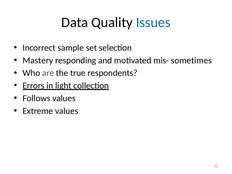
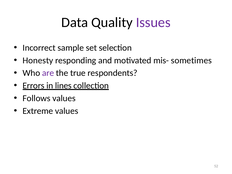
Issues colour: blue -> purple (153, 22)
Mastery: Mastery -> Honesty (38, 60)
light: light -> lines (63, 86)
